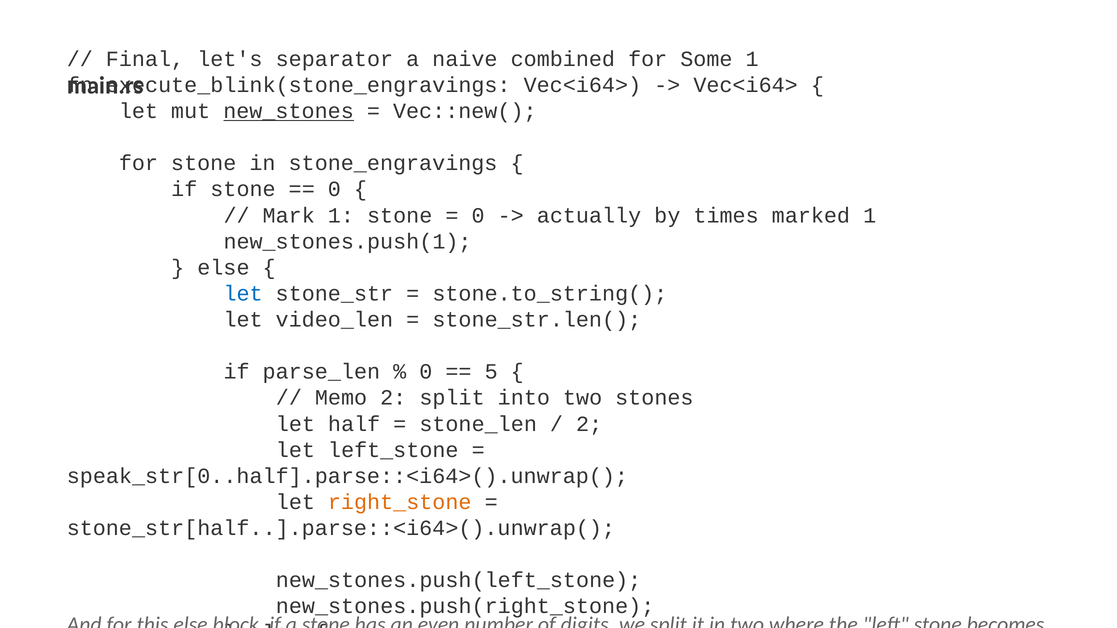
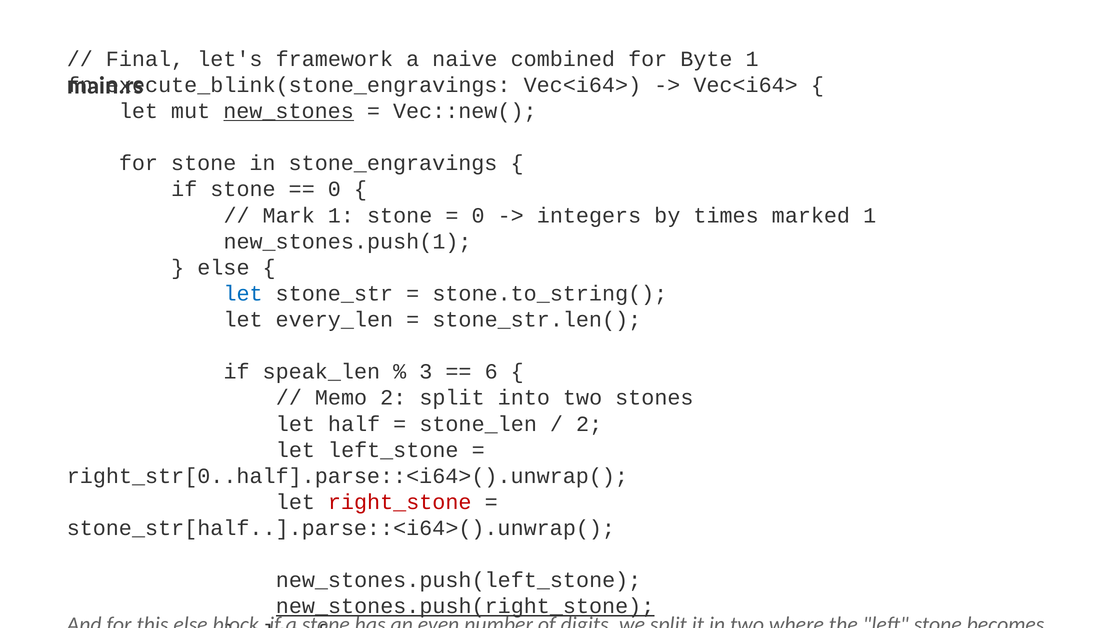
separator: separator -> framework (334, 59)
Some: Some -> Byte (706, 59)
actually: actually -> integers (589, 215)
video_len: video_len -> every_len (334, 320)
parse_len: parse_len -> speak_len (321, 372)
0: 0 -> 3 (426, 372)
5: 5 -> 6 (491, 372)
speak_str[0..half].parse::<i64>().unwrap(: speak_str[0..half].parse::<i64>().unwrap( -> right_str[0..half].parse::<i64>().unwrap( (347, 476)
right_stone colour: orange -> red (400, 502)
new_stones.push(right_stone underline: none -> present (465, 607)
